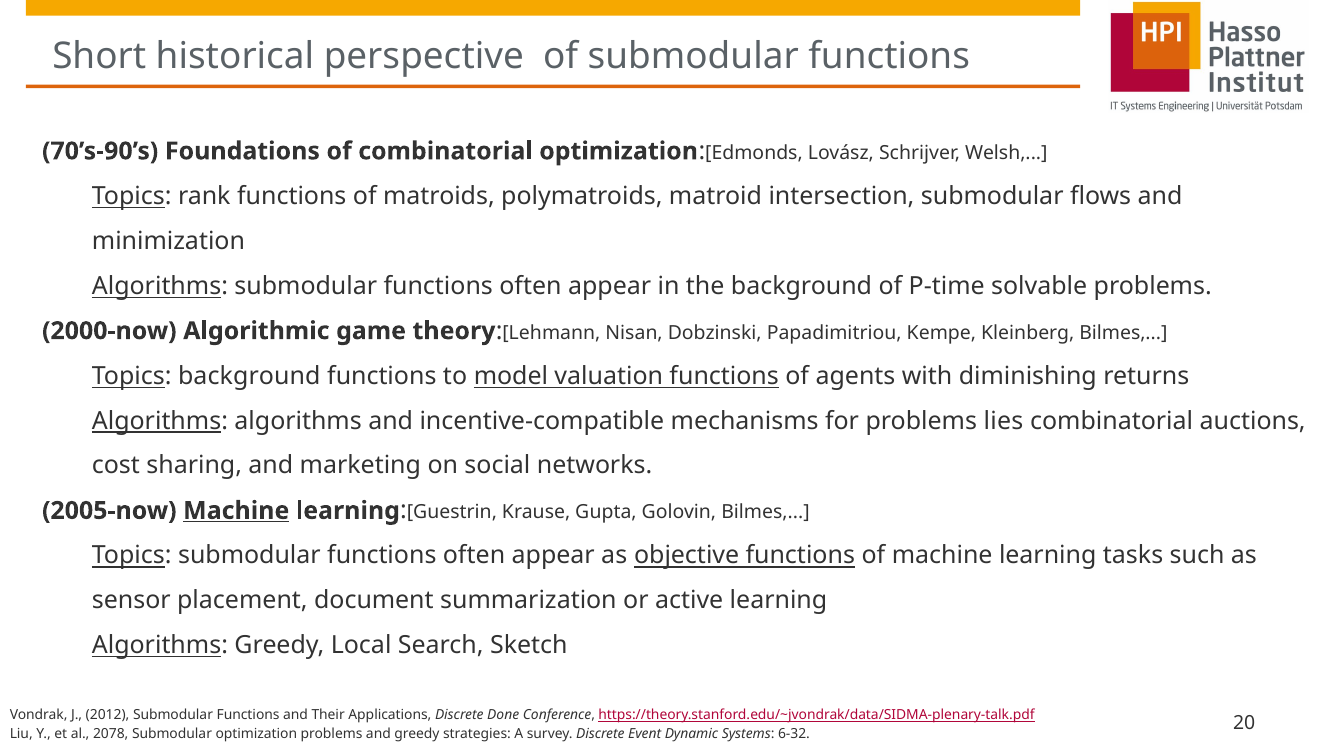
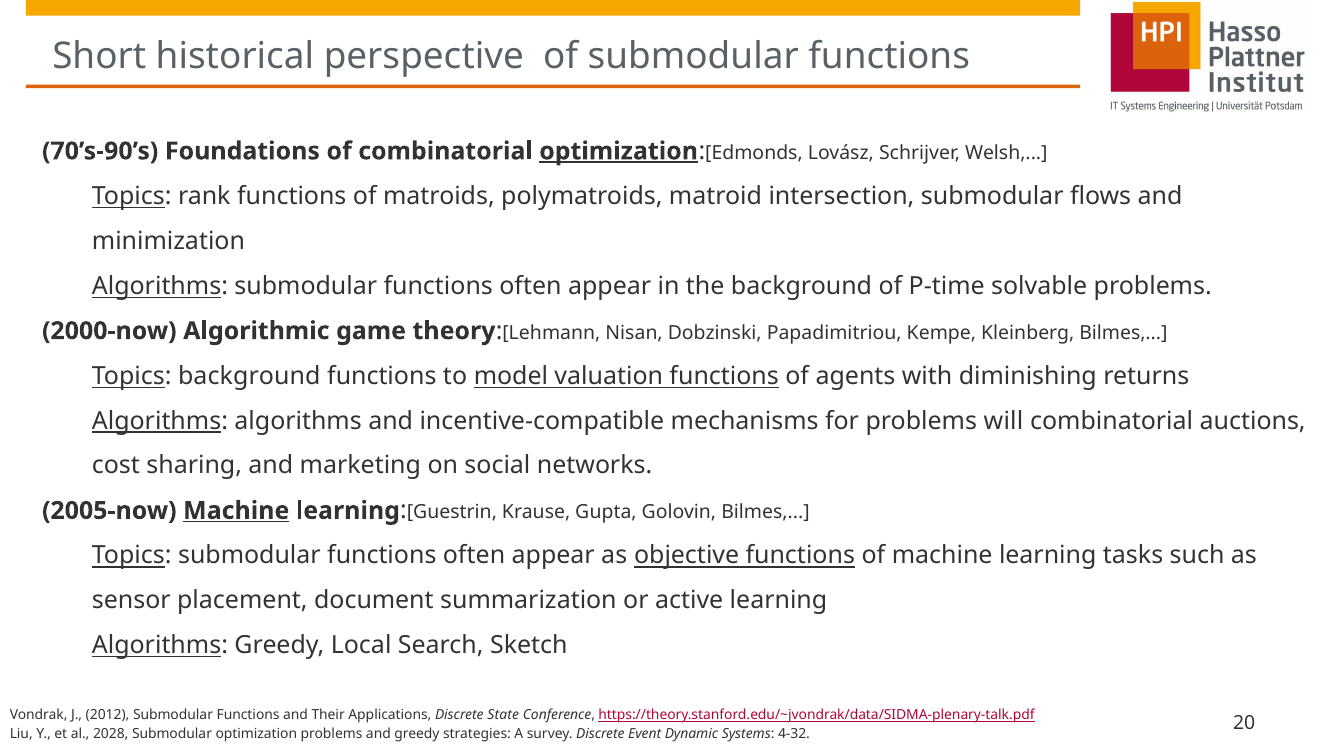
optimization underline: none -> present (619, 151)
lies: lies -> will (1003, 421)
Done: Done -> State (503, 716)
2078: 2078 -> 2028 (111, 734)
6-32: 6-32 -> 4-32 (794, 734)
